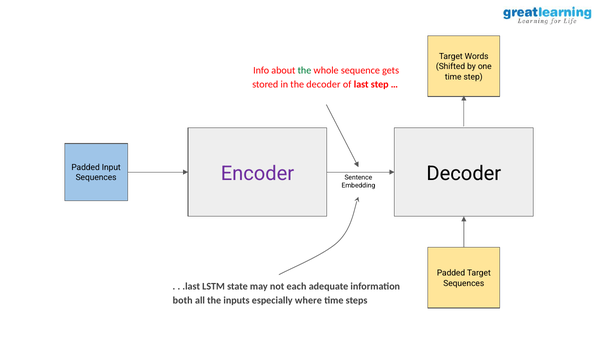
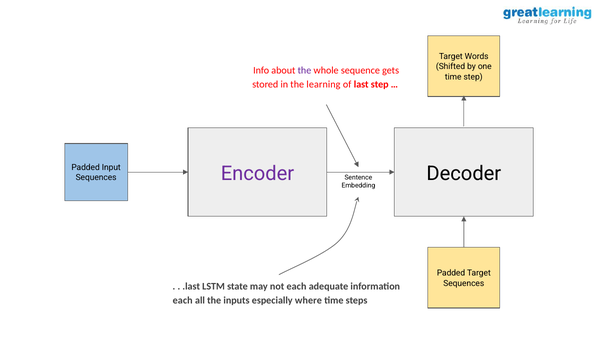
the colour: green -> purple (304, 71)
the decoder: decoder -> learning (323, 84)
both: both -> each (183, 300)
